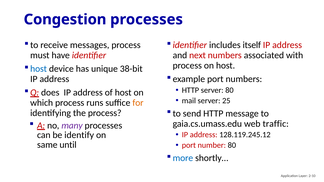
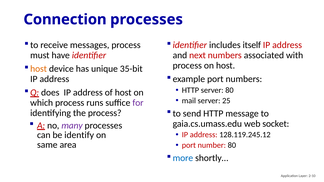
Congestion: Congestion -> Connection (65, 19)
host colour: blue -> orange (39, 69)
38-bit: 38-bit -> 35-bit (131, 69)
for colour: orange -> purple (138, 103)
traffic: traffic -> socket (276, 124)
until: until -> area (68, 145)
